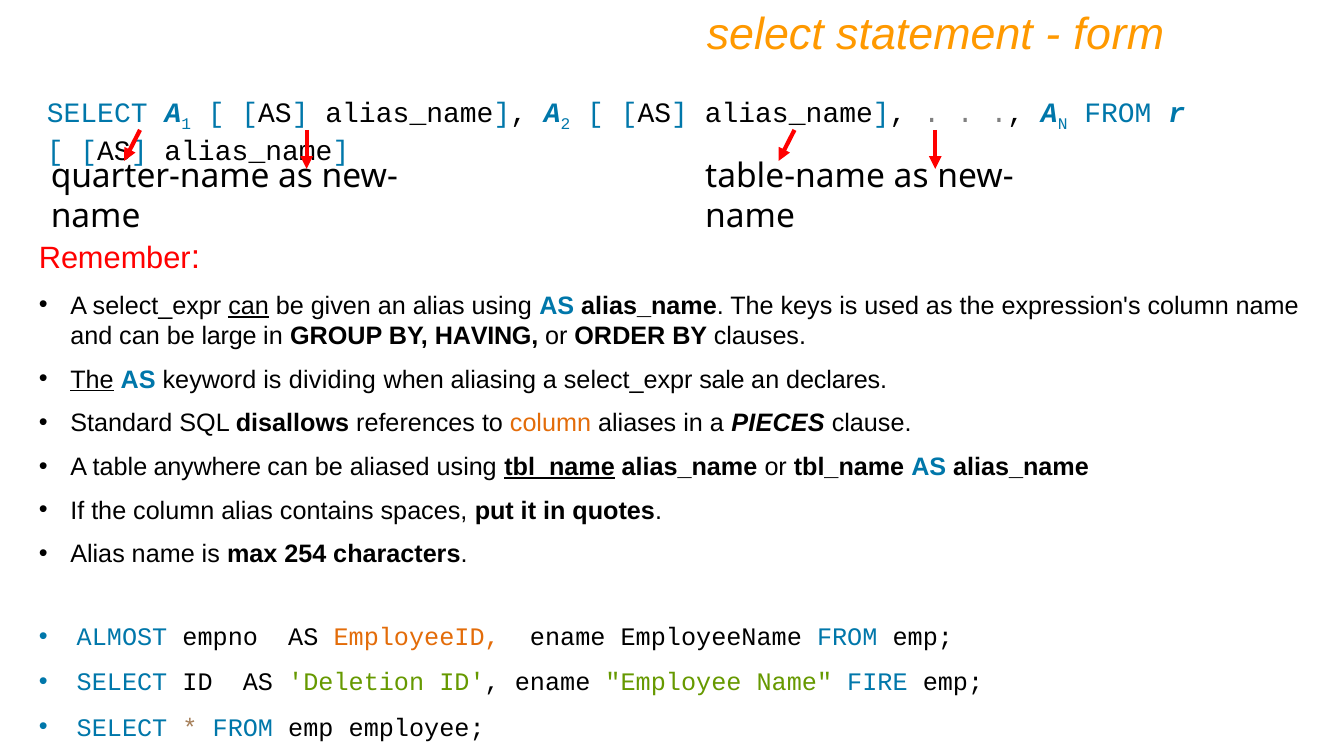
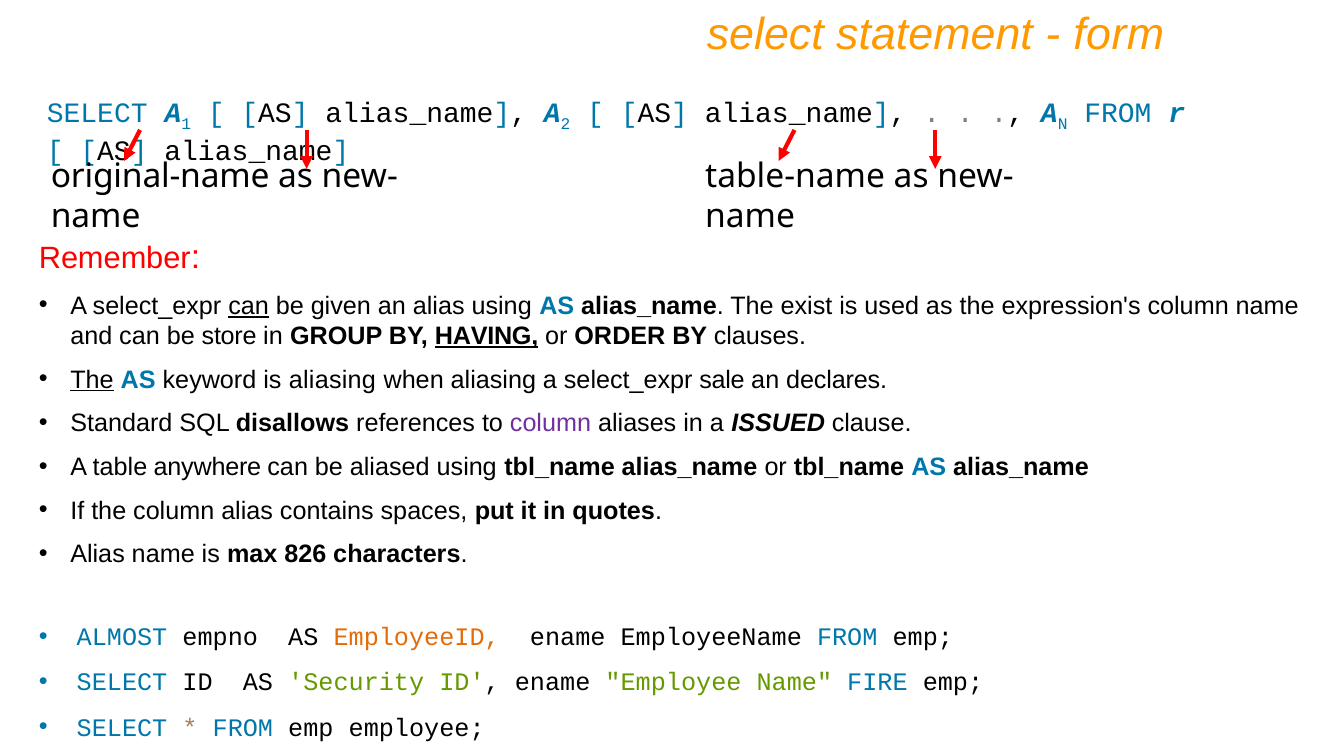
quarter-name: quarter-name -> original-name (160, 176)
keys: keys -> exist (807, 306)
large: large -> store (229, 336)
HAVING underline: none -> present (487, 336)
is dividing: dividing -> aliasing (332, 380)
column colour: orange -> purple (550, 423)
PIECES: PIECES -> ISSUED (778, 423)
tbl_name underline: present -> none (560, 467)
254: 254 -> 826 (305, 554)
Deletion: Deletion -> Security (356, 682)
